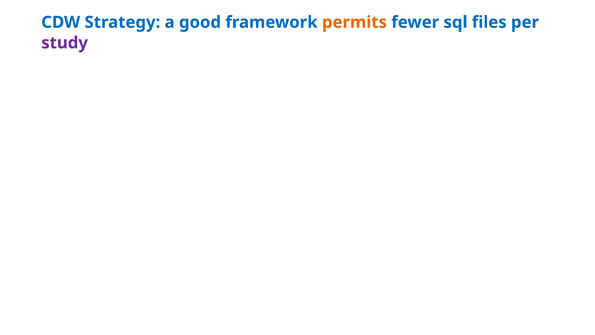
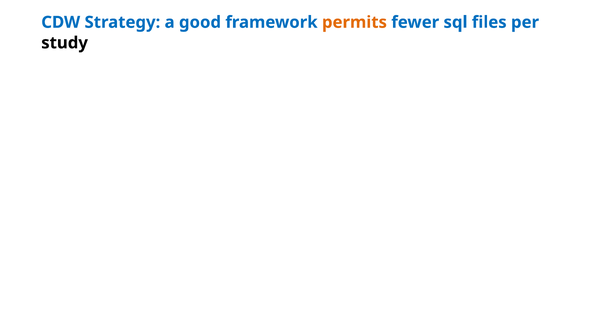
study colour: purple -> black (65, 43)
